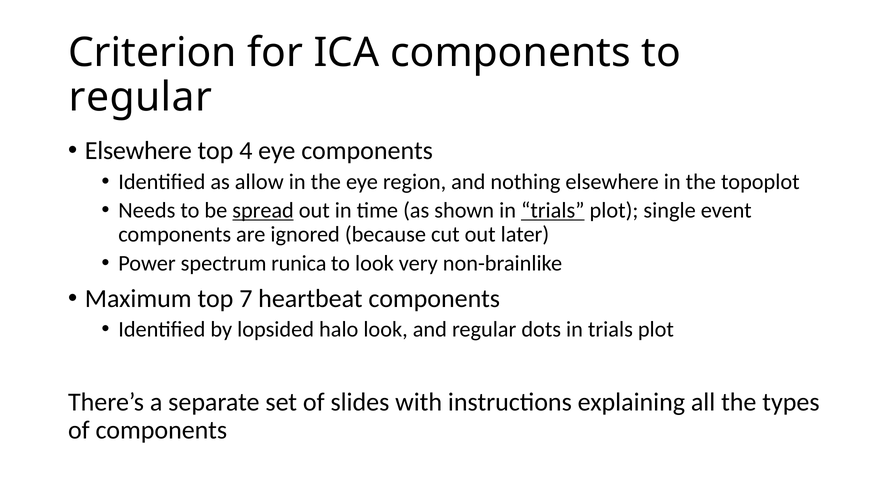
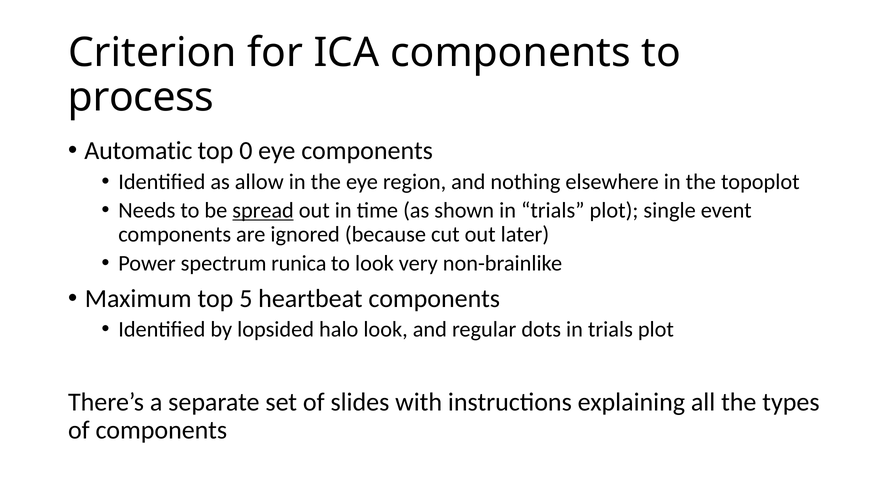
regular: regular -> process (141, 97)
Elsewhere: Elsewhere -> Automatic (138, 151)
4: 4 -> 0 (246, 151)
trials underline: present -> none (553, 211)
7: 7 -> 5 (246, 299)
